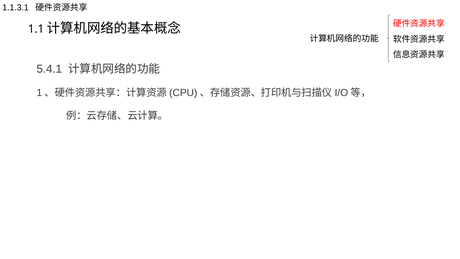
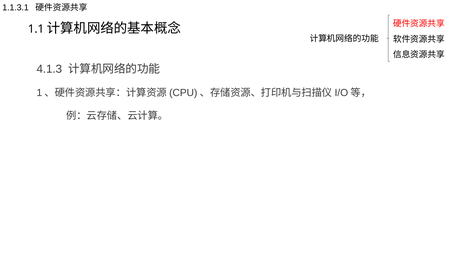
5.4.1: 5.4.1 -> 4.1.3 (49, 69)
